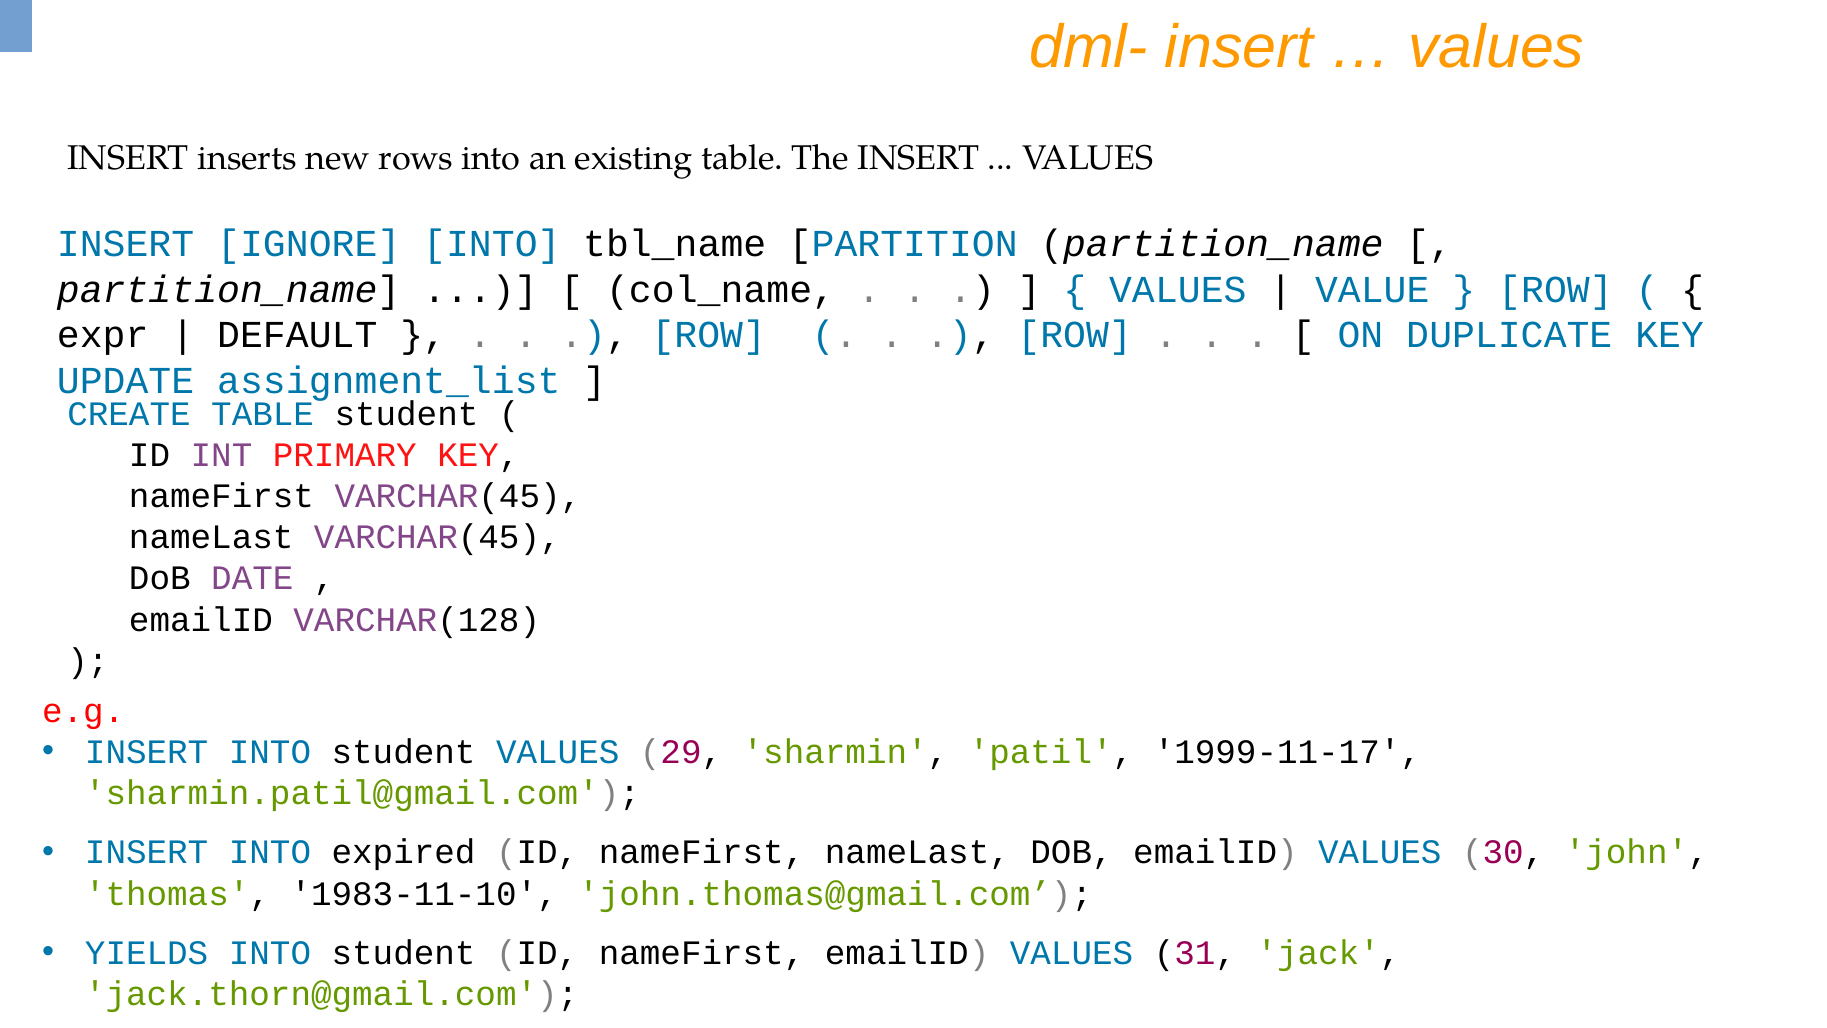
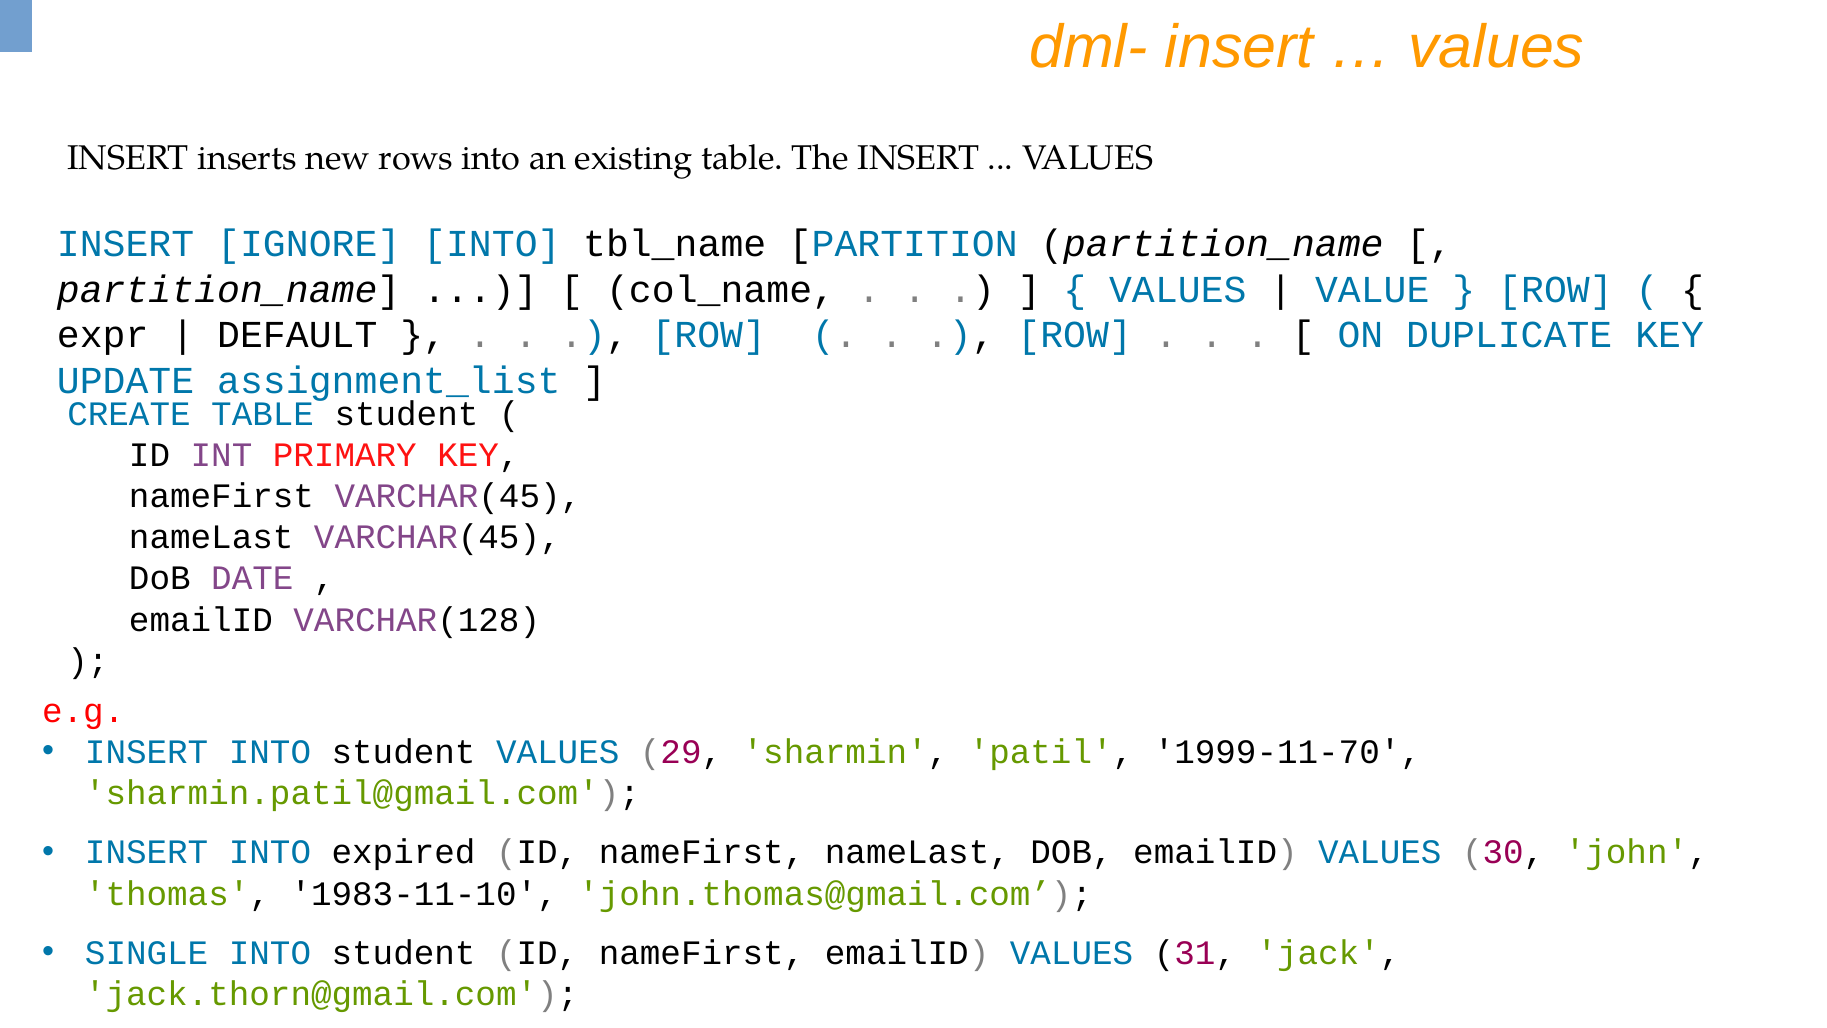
1999-11-17: 1999-11-17 -> 1999-11-70 (1287, 752)
YIELDS: YIELDS -> SINGLE (147, 953)
